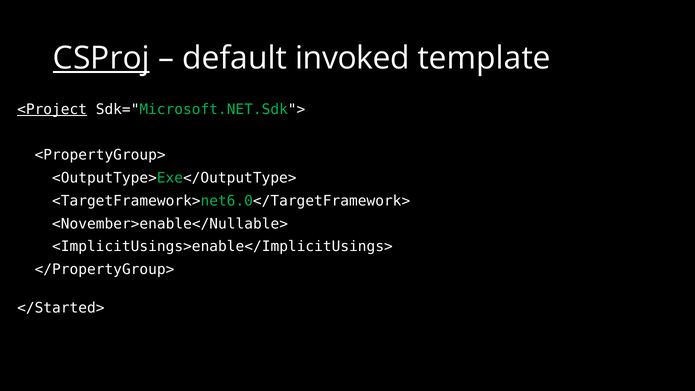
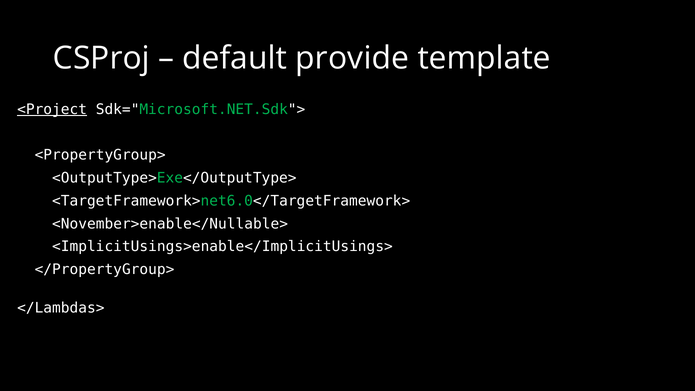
CSProj underline: present -> none (101, 58)
invoked: invoked -> provide (352, 58)
</Started>: </Started> -> </Lambdas> (61, 308)
